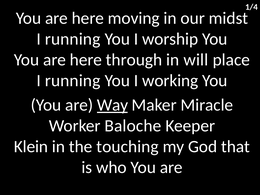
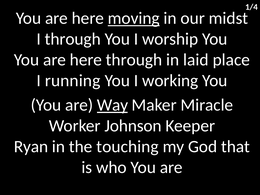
moving underline: none -> present (134, 18)
running: running -> through (73, 39)
will: will -> laid (196, 60)
Baloche: Baloche -> Johnson (133, 126)
Klein: Klein -> Ryan (31, 147)
